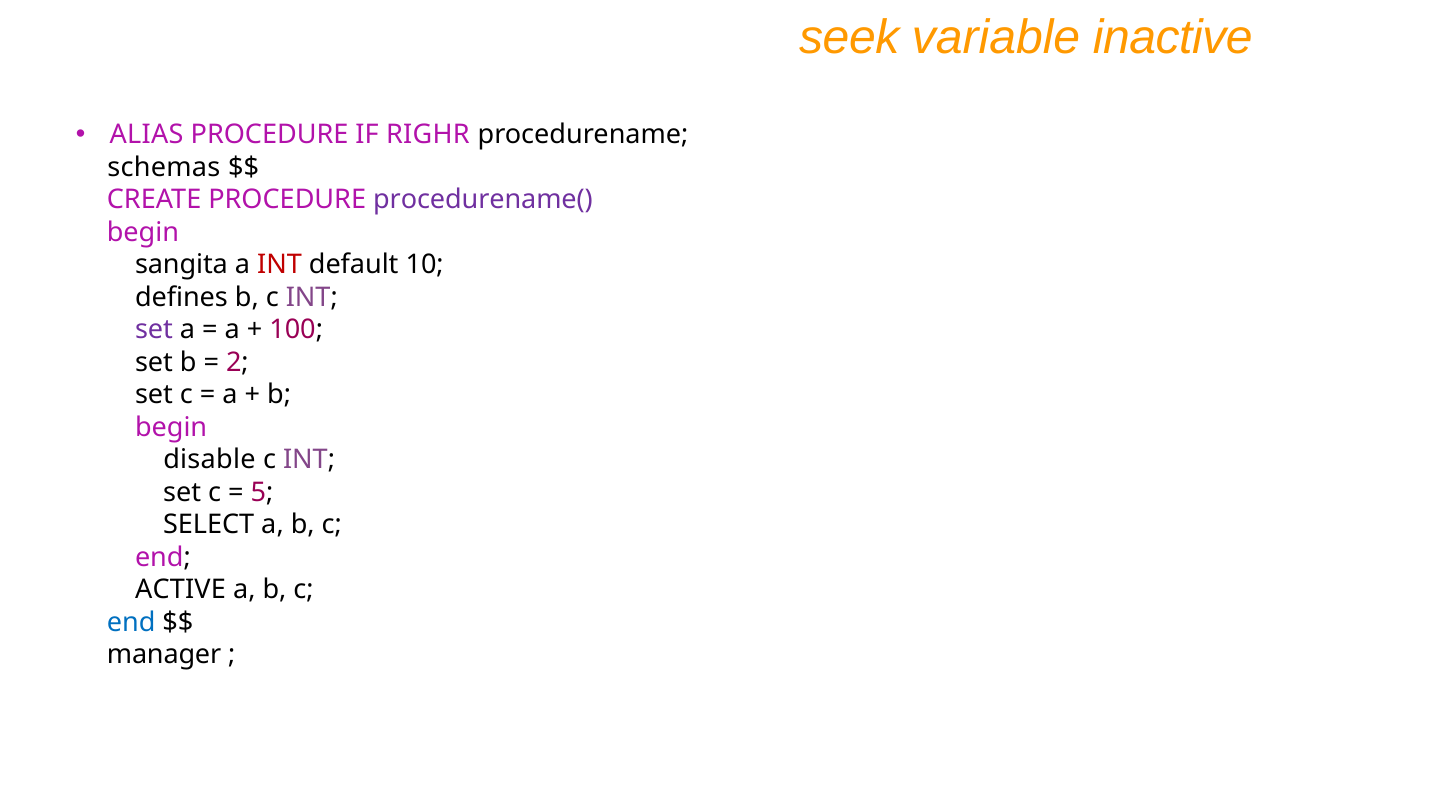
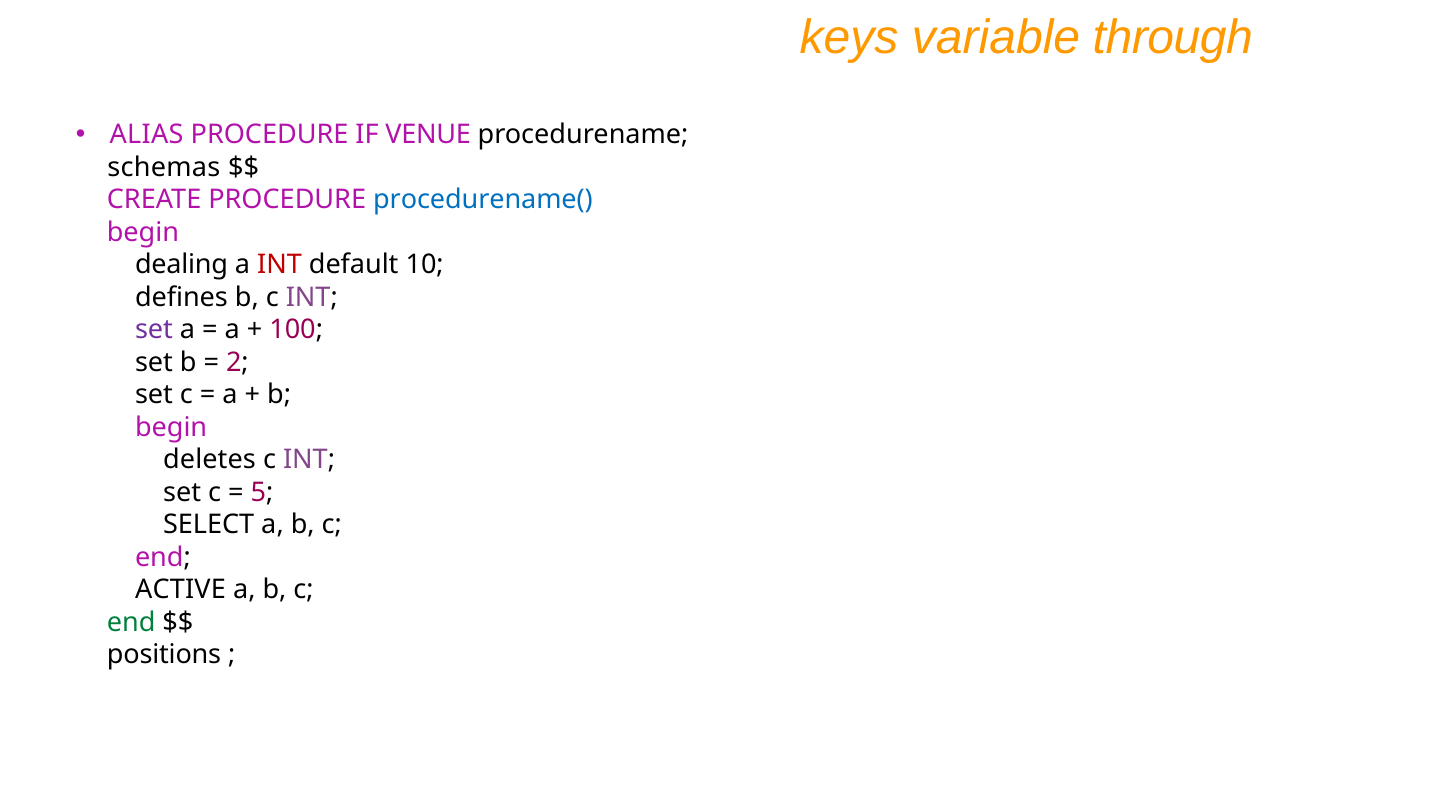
seek: seek -> keys (849, 38)
inactive: inactive -> through (1173, 38)
RIGHR: RIGHR -> VENUE (428, 135)
procedurename( colour: purple -> blue (483, 200)
sangita: sangita -> dealing (182, 265)
disable: disable -> deletes (210, 460)
end colour: blue -> green (131, 622)
manager: manager -> positions (164, 654)
